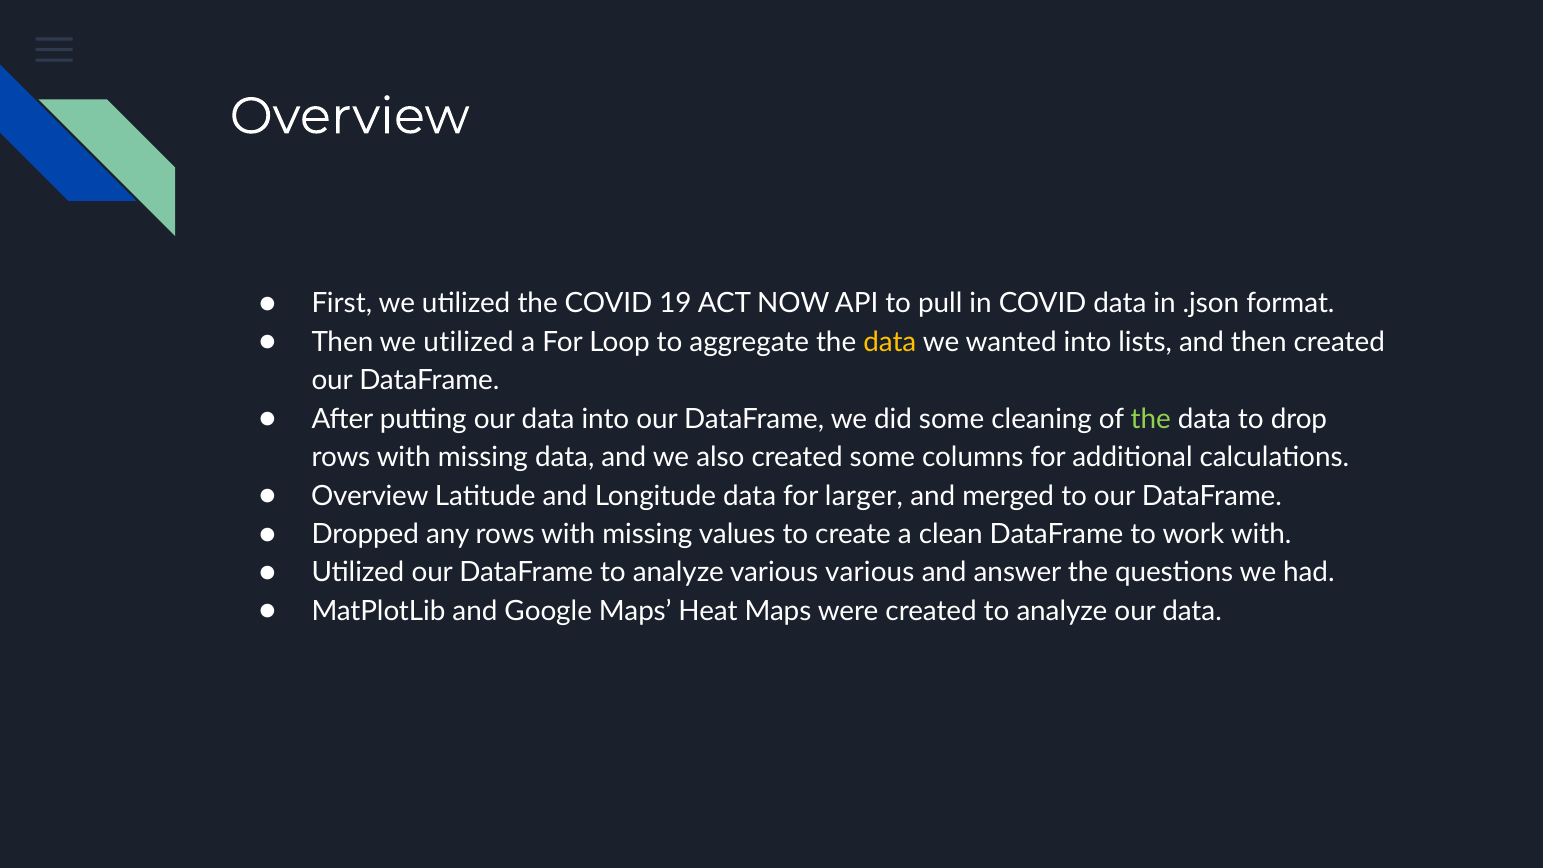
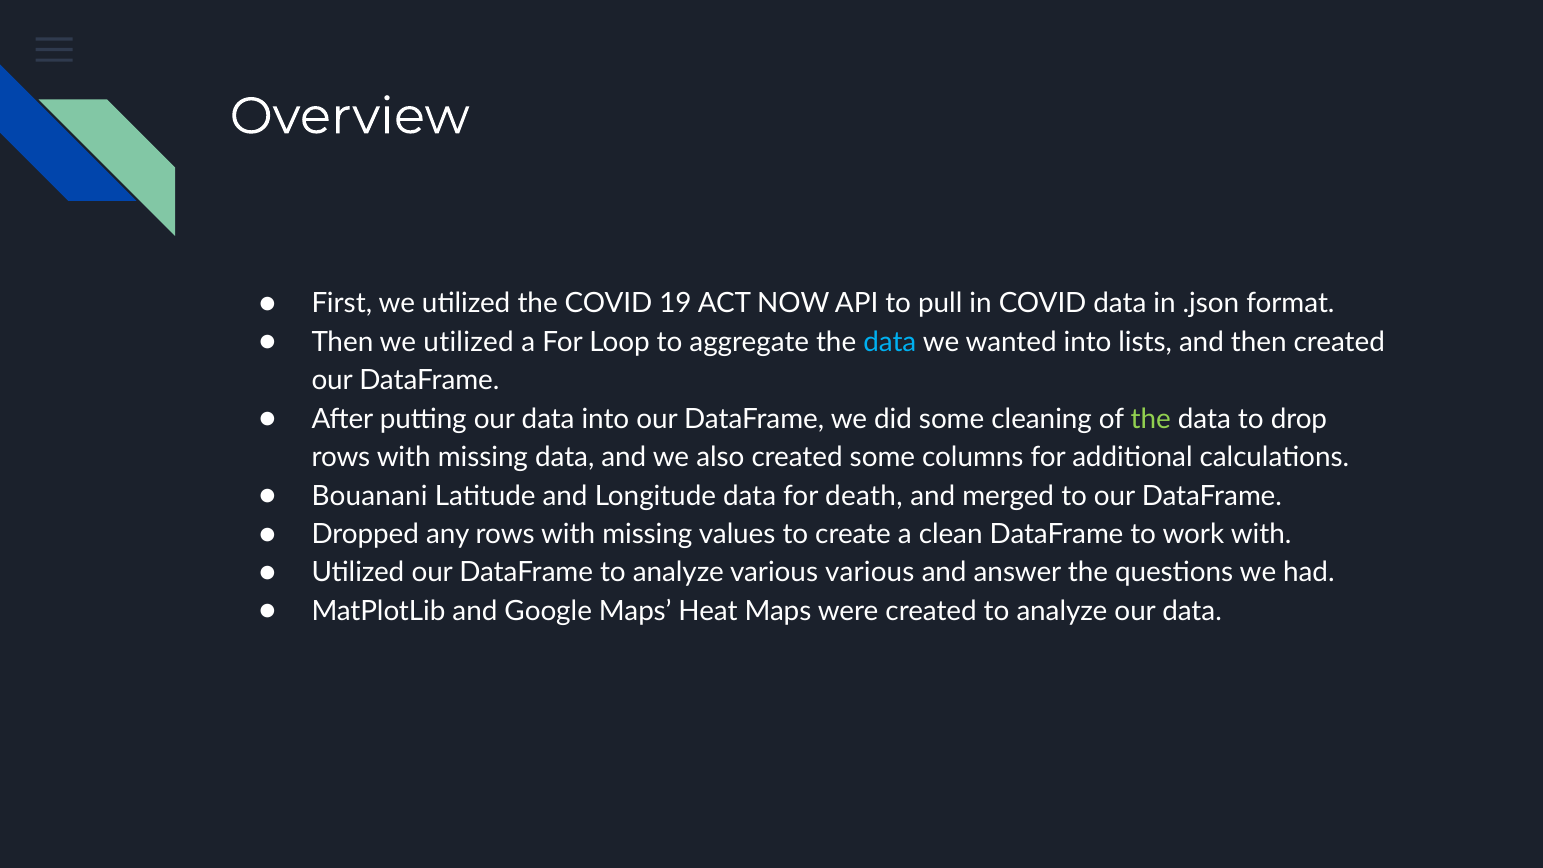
data colour: yellow -> light blue (890, 342)
Overview: Overview -> Bouanani (370, 496)
larger: larger -> death (864, 496)
